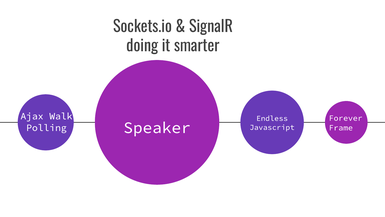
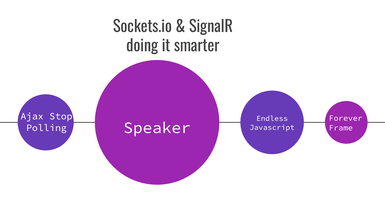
Walk: Walk -> Stop (61, 116)
